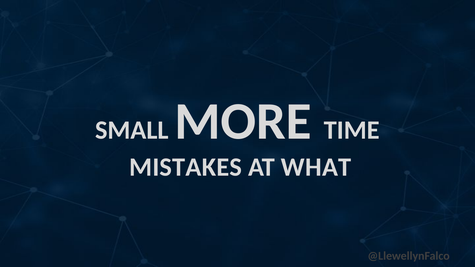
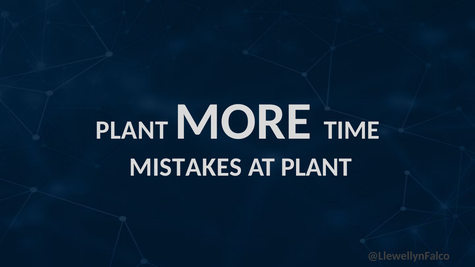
SMALL: SMALL -> PLANT (132, 130)
AT WHAT: WHAT -> PLANT (316, 167)
